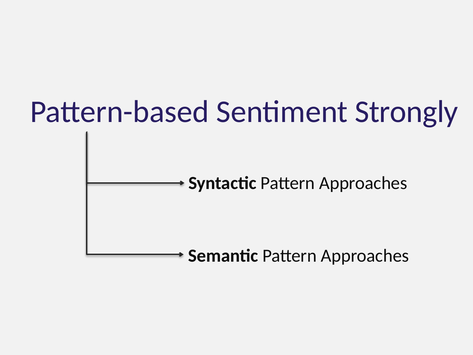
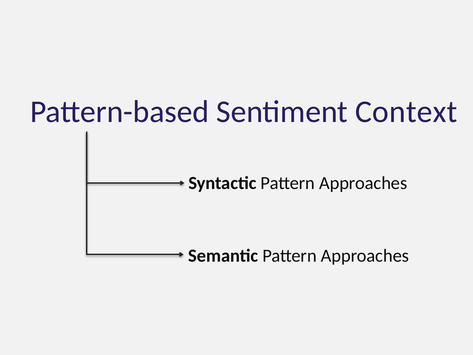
Strongly: Strongly -> Context (406, 112)
